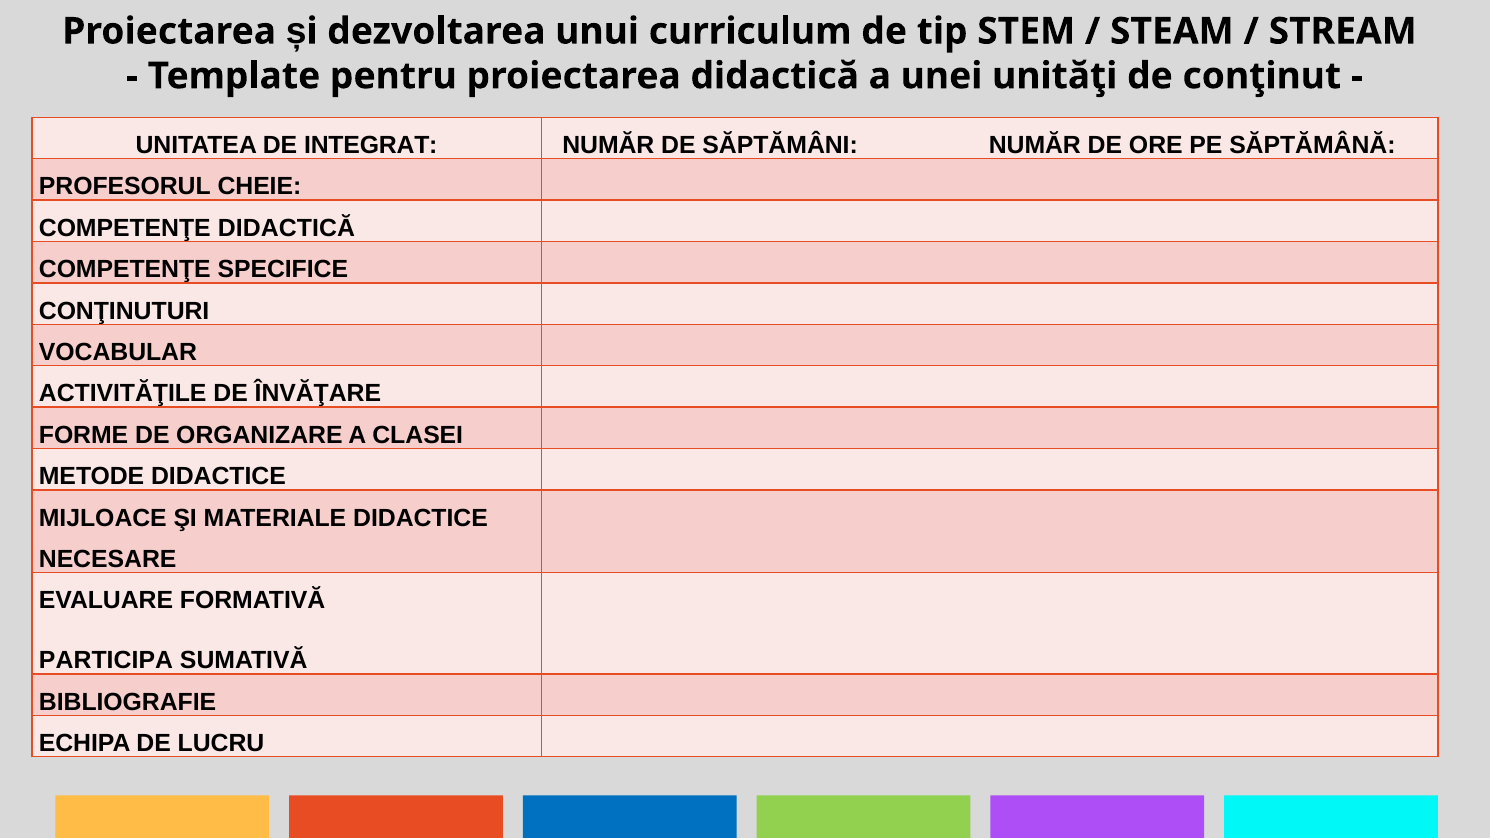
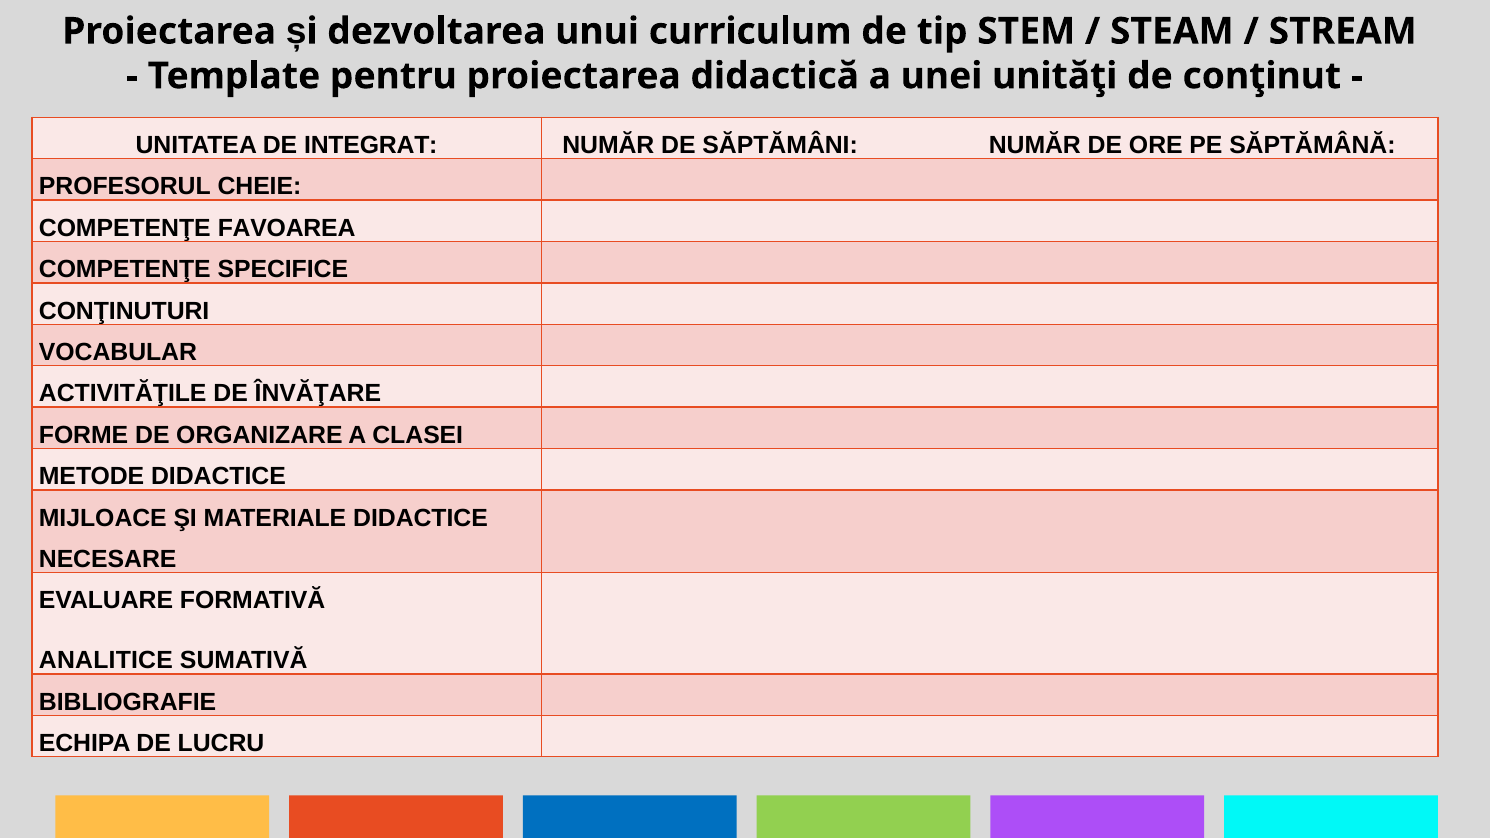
COMPETENŢE DIDACTICĂ: DIDACTICĂ -> FAVOAREA (287, 228)
PARTICIPA: PARTICIPA -> ANALITICE (106, 661)
